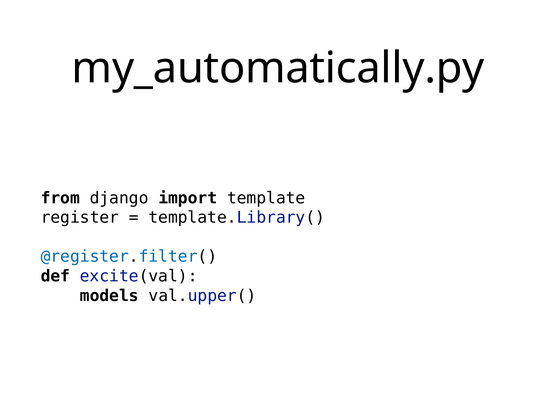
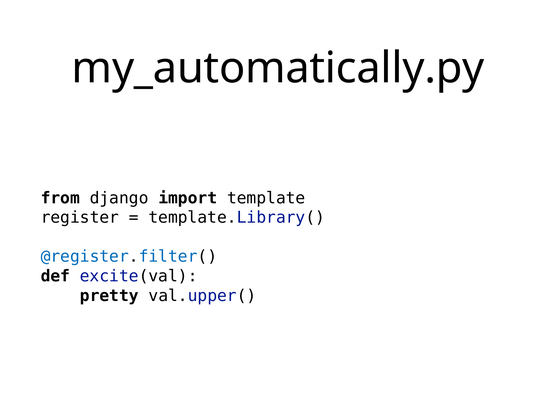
models: models -> pretty (109, 296)
